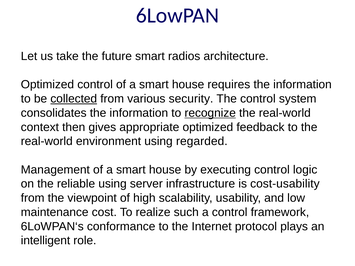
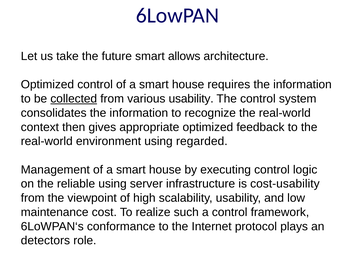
radios: radios -> allows (184, 56)
various security: security -> usability (191, 99)
recognize underline: present -> none (210, 113)
intelligent: intelligent -> detectors (45, 241)
